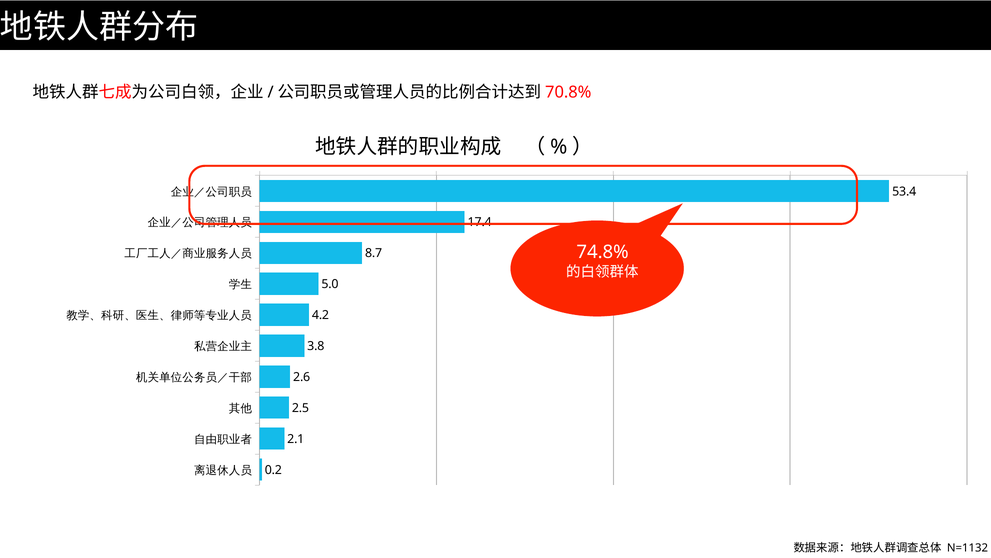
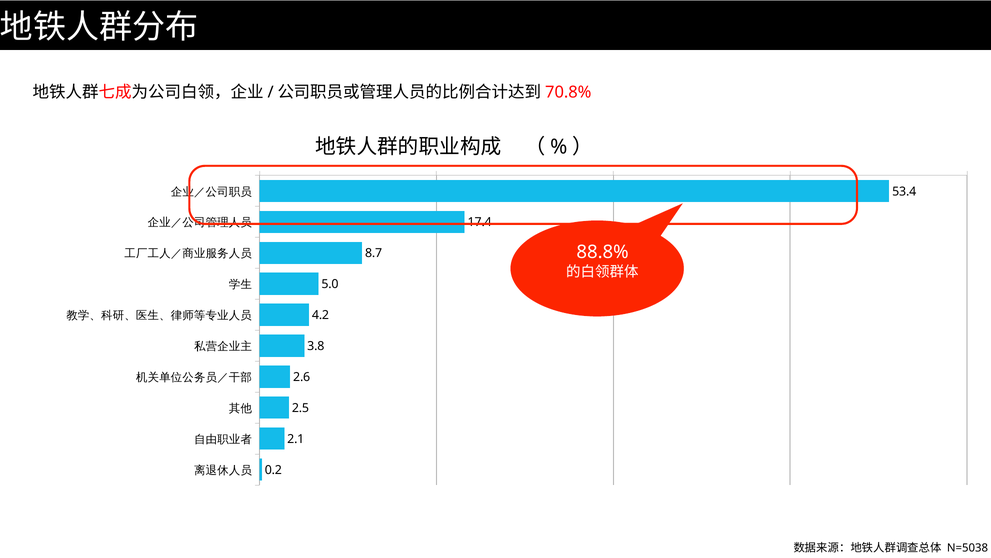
74.8%: 74.8% -> 88.8% (603, 252)
N=1132: N=1132 -> N=5038 (968, 547)
